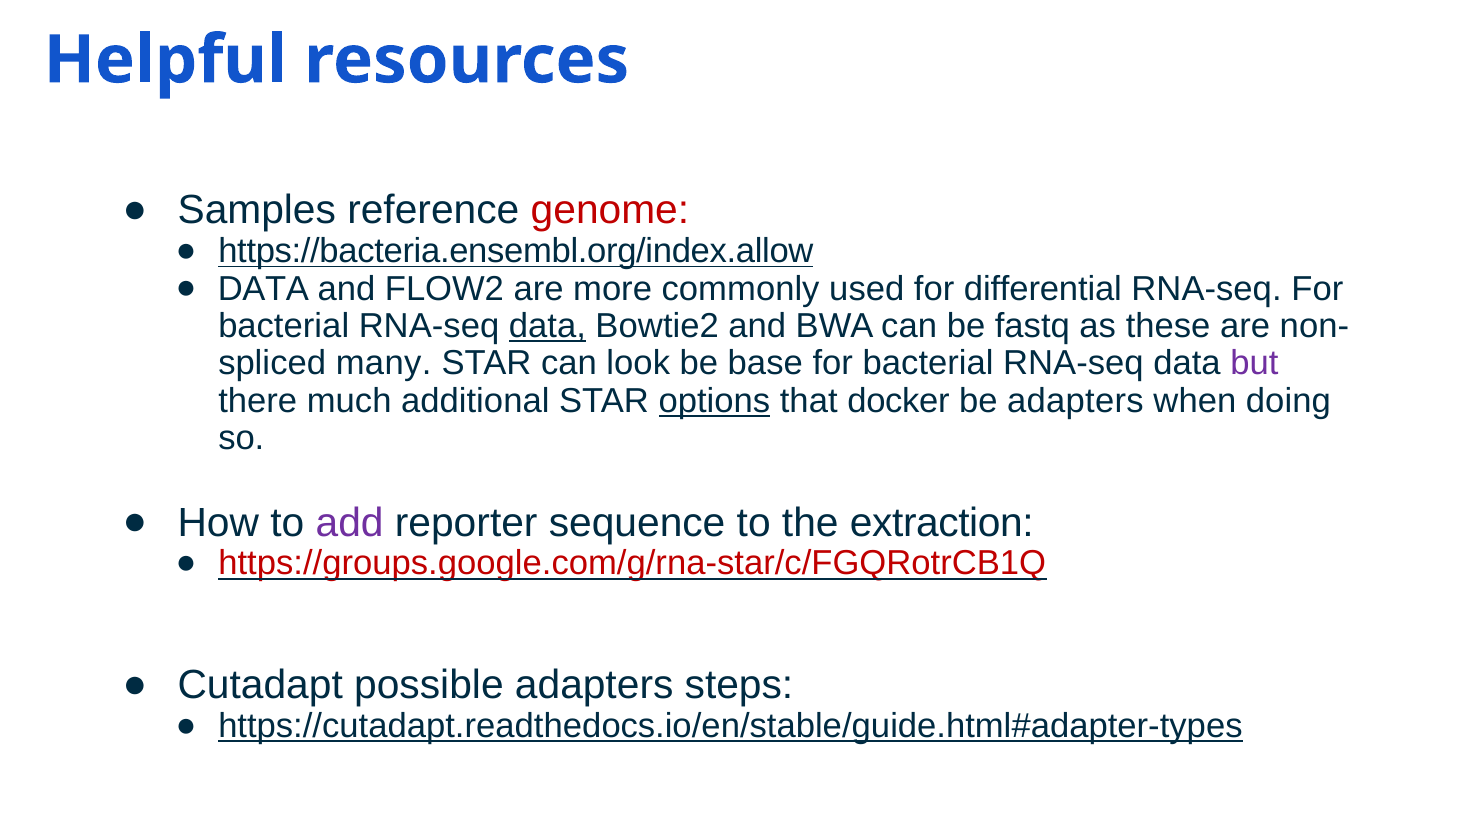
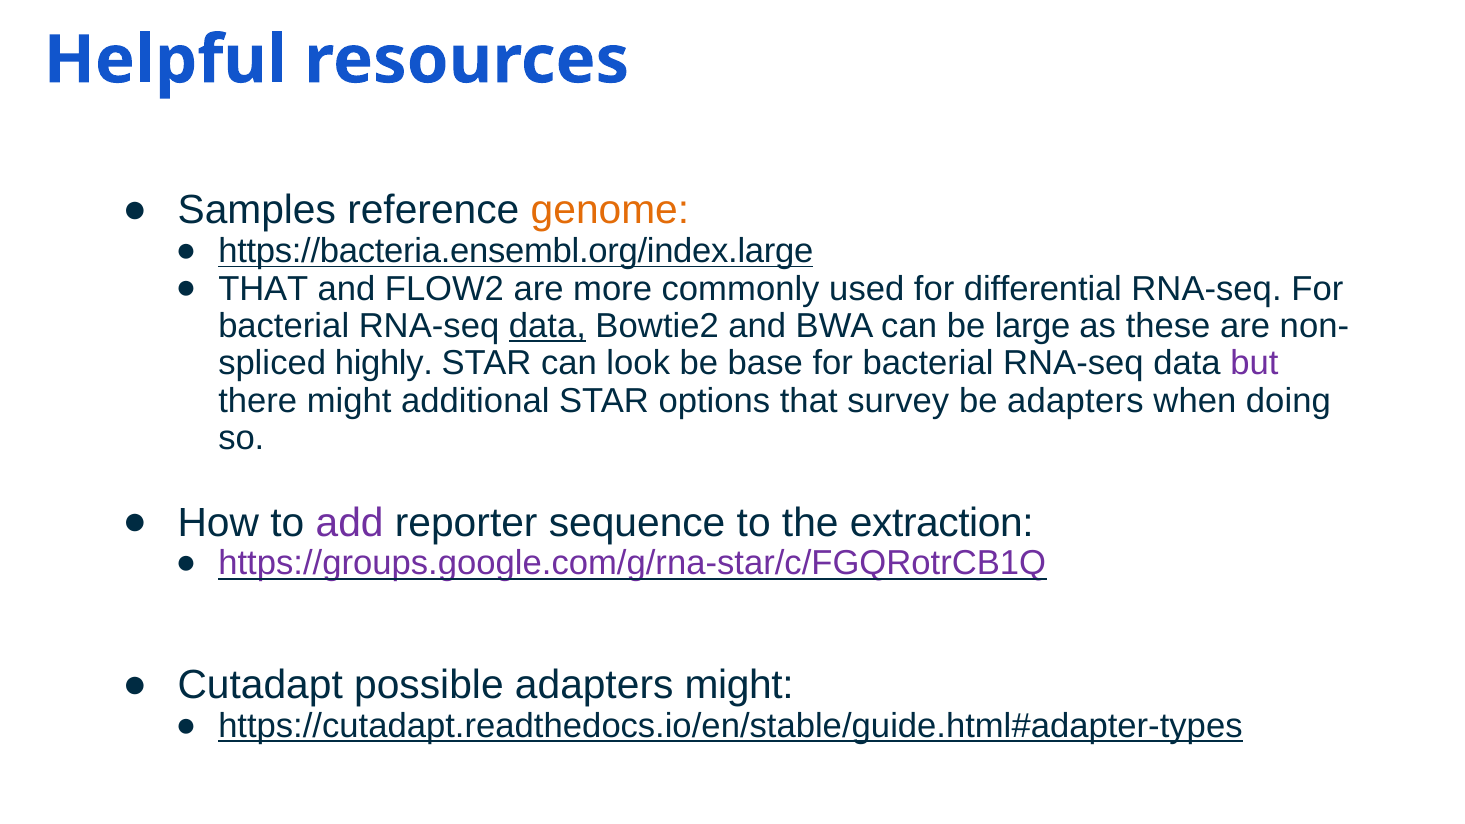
genome colour: red -> orange (610, 211)
https://bacteria.ensembl.org/index.allow: https://bacteria.ensembl.org/index.allow -> https://bacteria.ensembl.org/index.large (516, 251)
DATA: DATA -> THAT (263, 289)
fastq: fastq -> large (1033, 326)
many: many -> highly (384, 363)
there much: much -> might (349, 401)
options underline: present -> none (714, 401)
docker: docker -> survey (898, 401)
https://groups.google.com/g/rna-star/c/FGQRotrCB1Q colour: red -> purple (632, 563)
adapters steps: steps -> might (739, 685)
